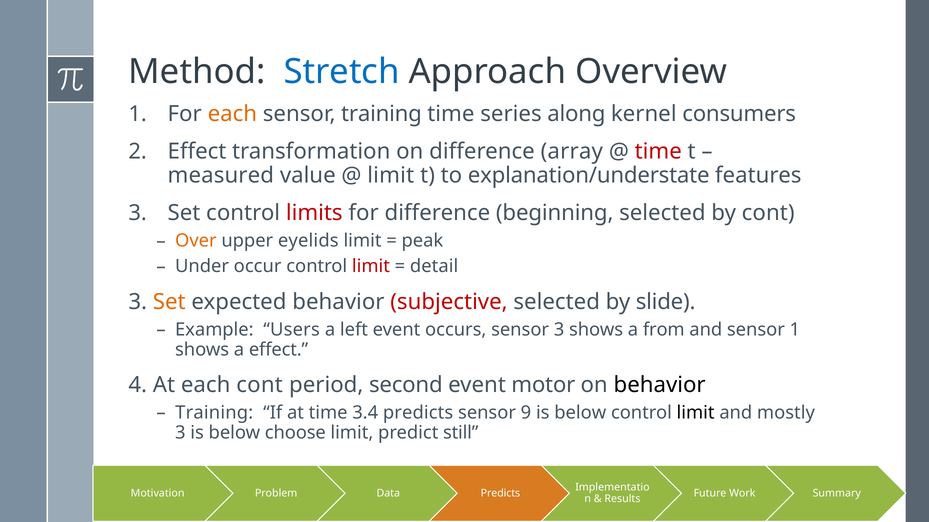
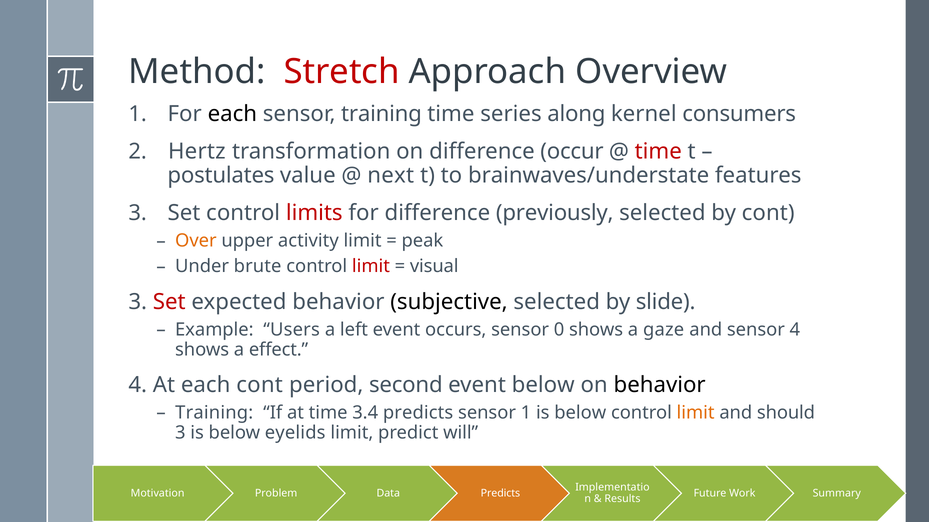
Stretch colour: blue -> red (342, 72)
each colour: orange -> black (232, 114)
2 Effect: Effect -> Hertz (197, 152)
array: array -> occur (572, 152)
measured: measured -> postulates (221, 176)
limit: limit -> next (391, 176)
explanation/understate: explanation/understate -> brainwaves/understate (589, 176)
beginning: beginning -> previously (555, 213)
eyelids: eyelids -> activity (308, 241)
occur: occur -> brute (258, 267)
detail: detail -> visual (434, 267)
Set colour: orange -> red (169, 302)
subjective colour: red -> black (449, 302)
sensor 3: 3 -> 0 (559, 330)
from: from -> gaze (664, 330)
sensor 1: 1 -> 4 (795, 330)
event motor: motor -> below (543, 385)
sensor 9: 9 -> 1 (526, 413)
limit colour: black -> orange (696, 413)
mostly: mostly -> should (786, 413)
choose: choose -> eyelids (295, 433)
still: still -> will (461, 433)
